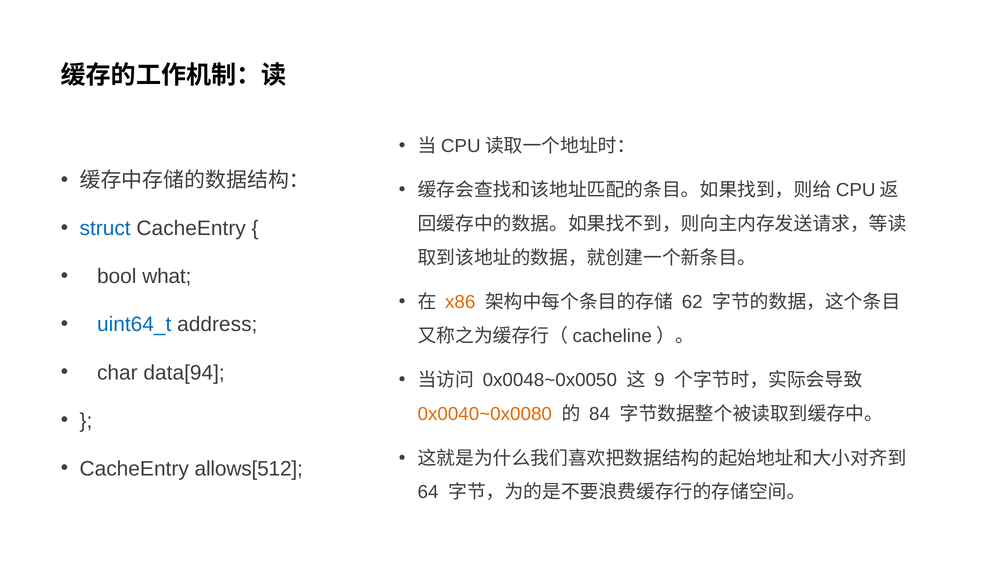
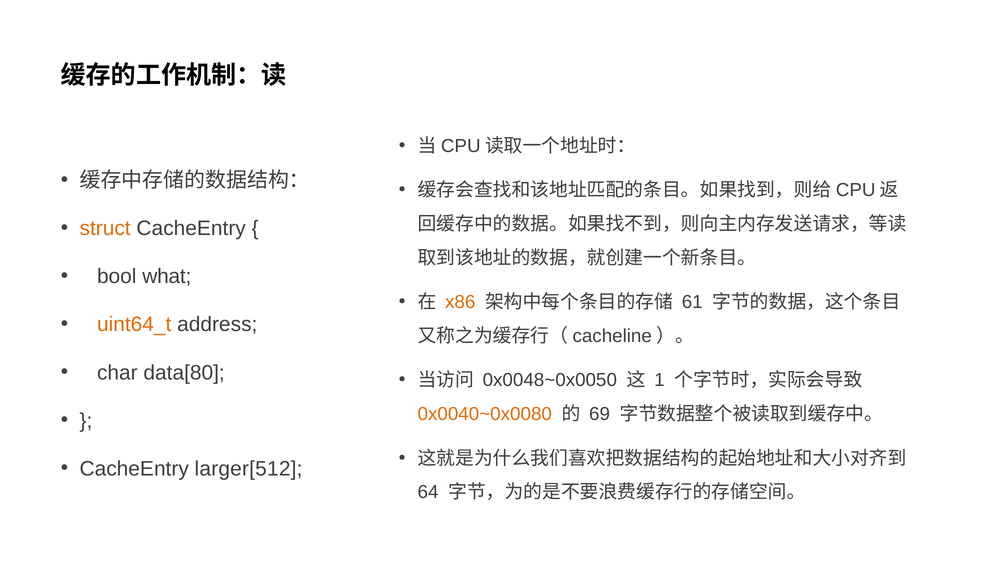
struct colour: blue -> orange (105, 229)
62: 62 -> 61 (692, 302)
uint64_t colour: blue -> orange (134, 325)
data[94: data[94 -> data[80 (184, 373)
9: 9 -> 1 (659, 380)
84: 84 -> 69 (600, 414)
allows[512: allows[512 -> larger[512 (249, 469)
